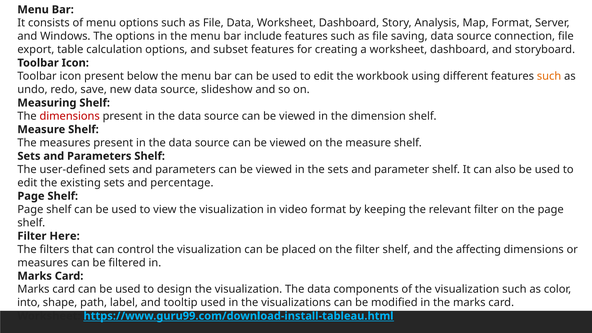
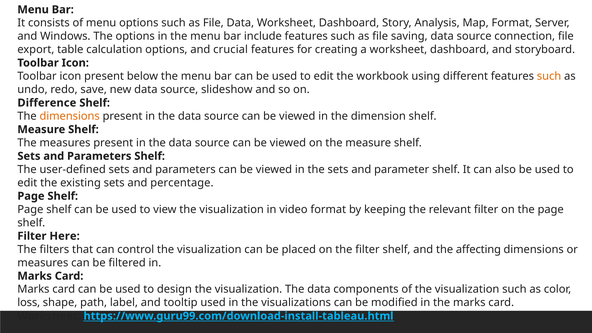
subset: subset -> crucial (231, 50)
Measuring: Measuring -> Difference (47, 103)
dimensions colour: red -> orange (70, 116)
into: into -> loss (29, 303)
